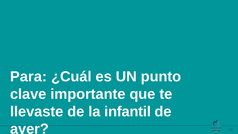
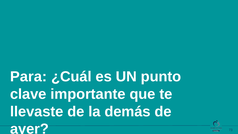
infantil: infantil -> demás (128, 111)
